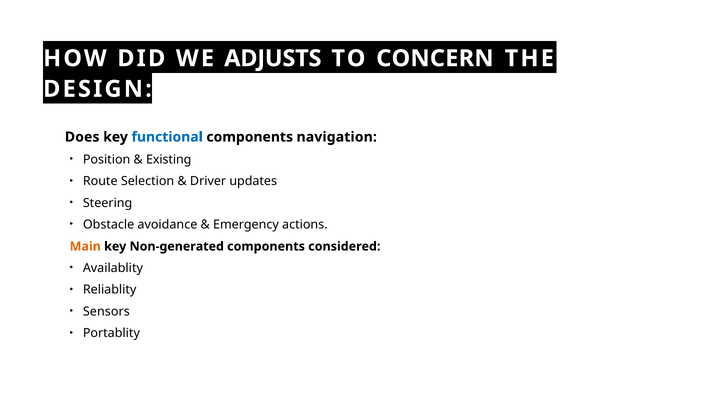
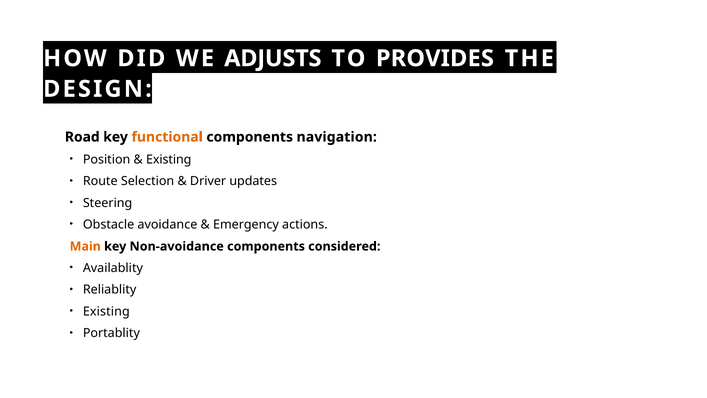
CONCERN: CONCERN -> PROVIDES (435, 58)
Does: Does -> Road (82, 137)
functional colour: blue -> orange (167, 137)
Non-generated: Non-generated -> Non-avoidance (177, 246)
Sensors: Sensors -> Existing (106, 311)
